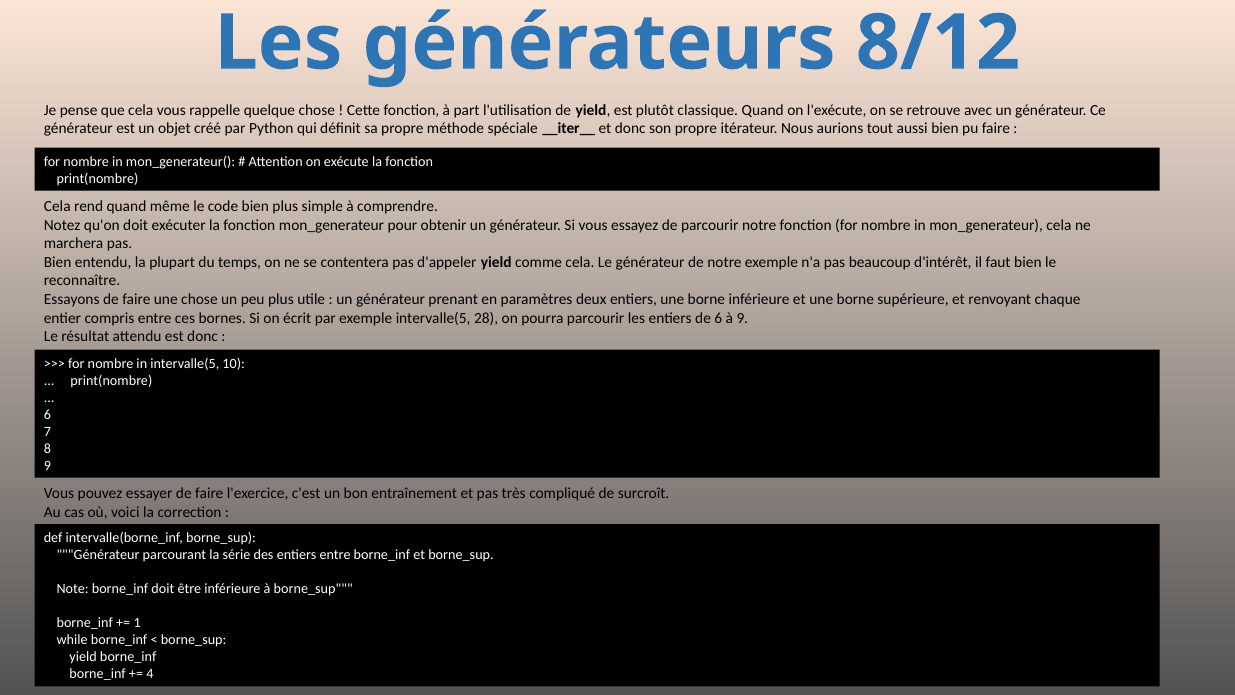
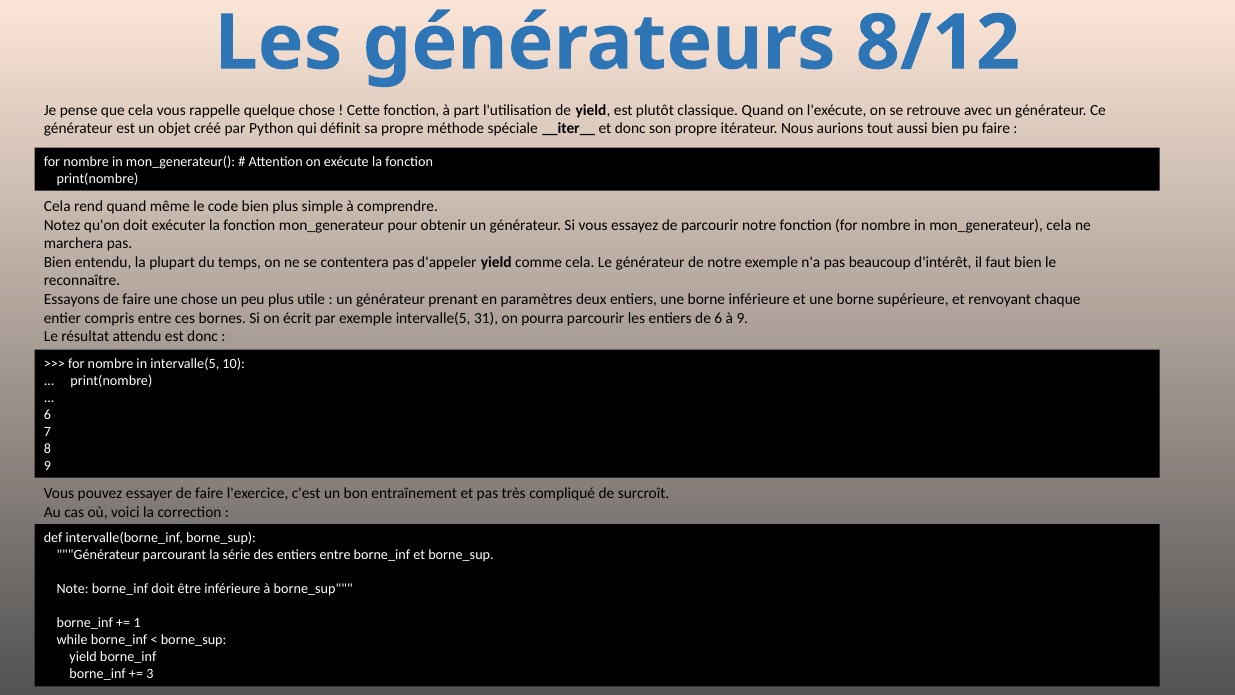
28: 28 -> 31 (486, 318)
4: 4 -> 3 (150, 674)
